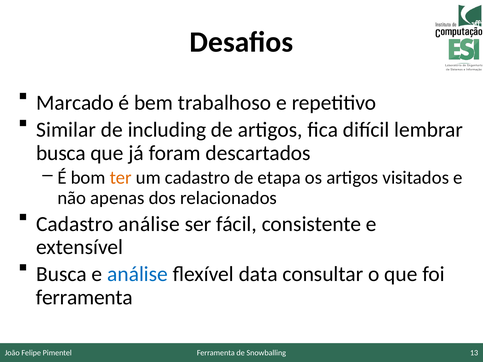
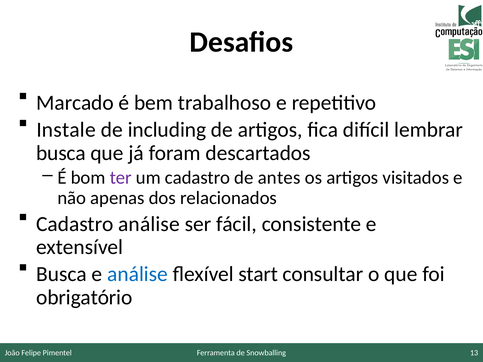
Similar: Similar -> Instale (66, 130)
ter colour: orange -> purple (121, 178)
etapa: etapa -> antes (279, 178)
data: data -> start (258, 274)
ferramenta: ferramenta -> obrigatório (84, 298)
